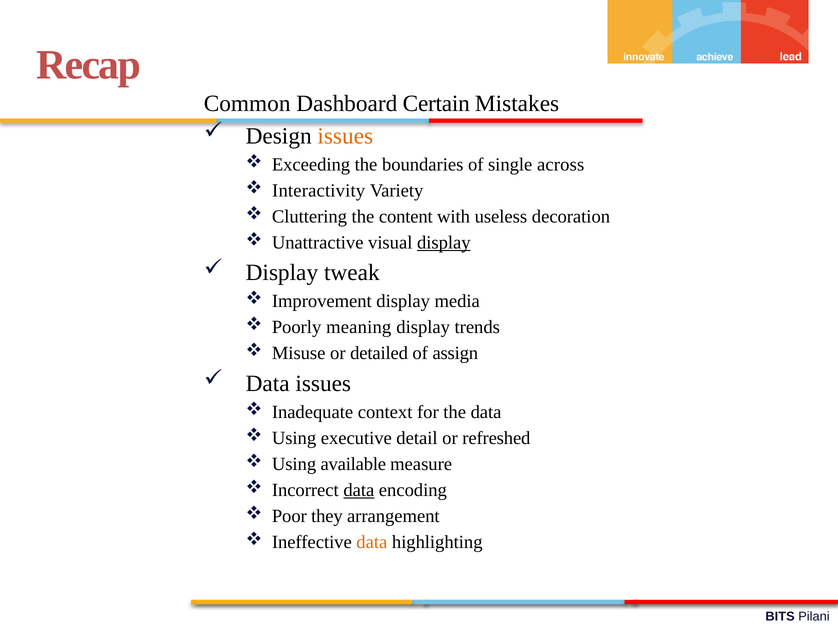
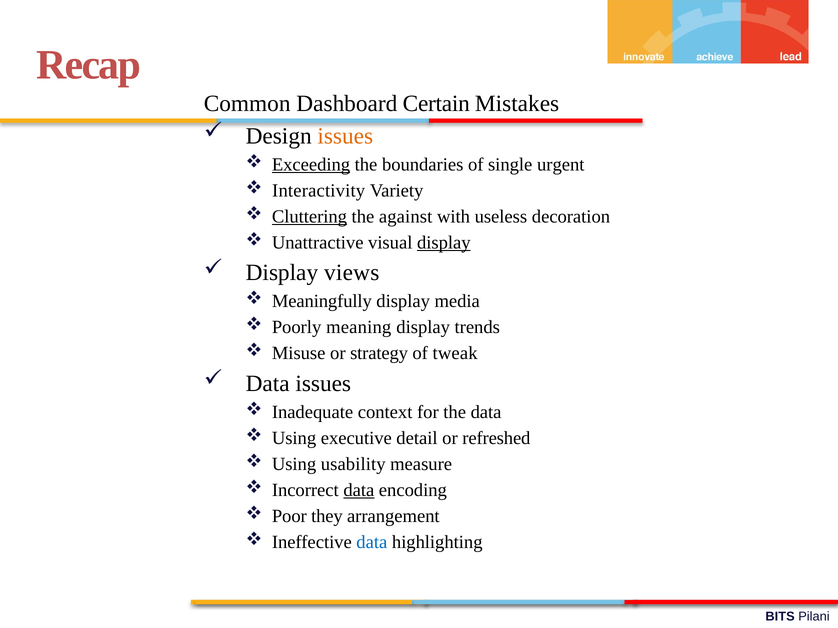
Exceeding underline: none -> present (311, 165)
across: across -> urgent (561, 165)
Cluttering underline: none -> present (309, 217)
content: content -> against (406, 217)
tweak: tweak -> views (352, 273)
Improvement: Improvement -> Meaningfully (322, 301)
detailed: detailed -> strategy (379, 354)
assign: assign -> tweak (455, 354)
available: available -> usability (353, 464)
data colour: orange -> blue (372, 543)
